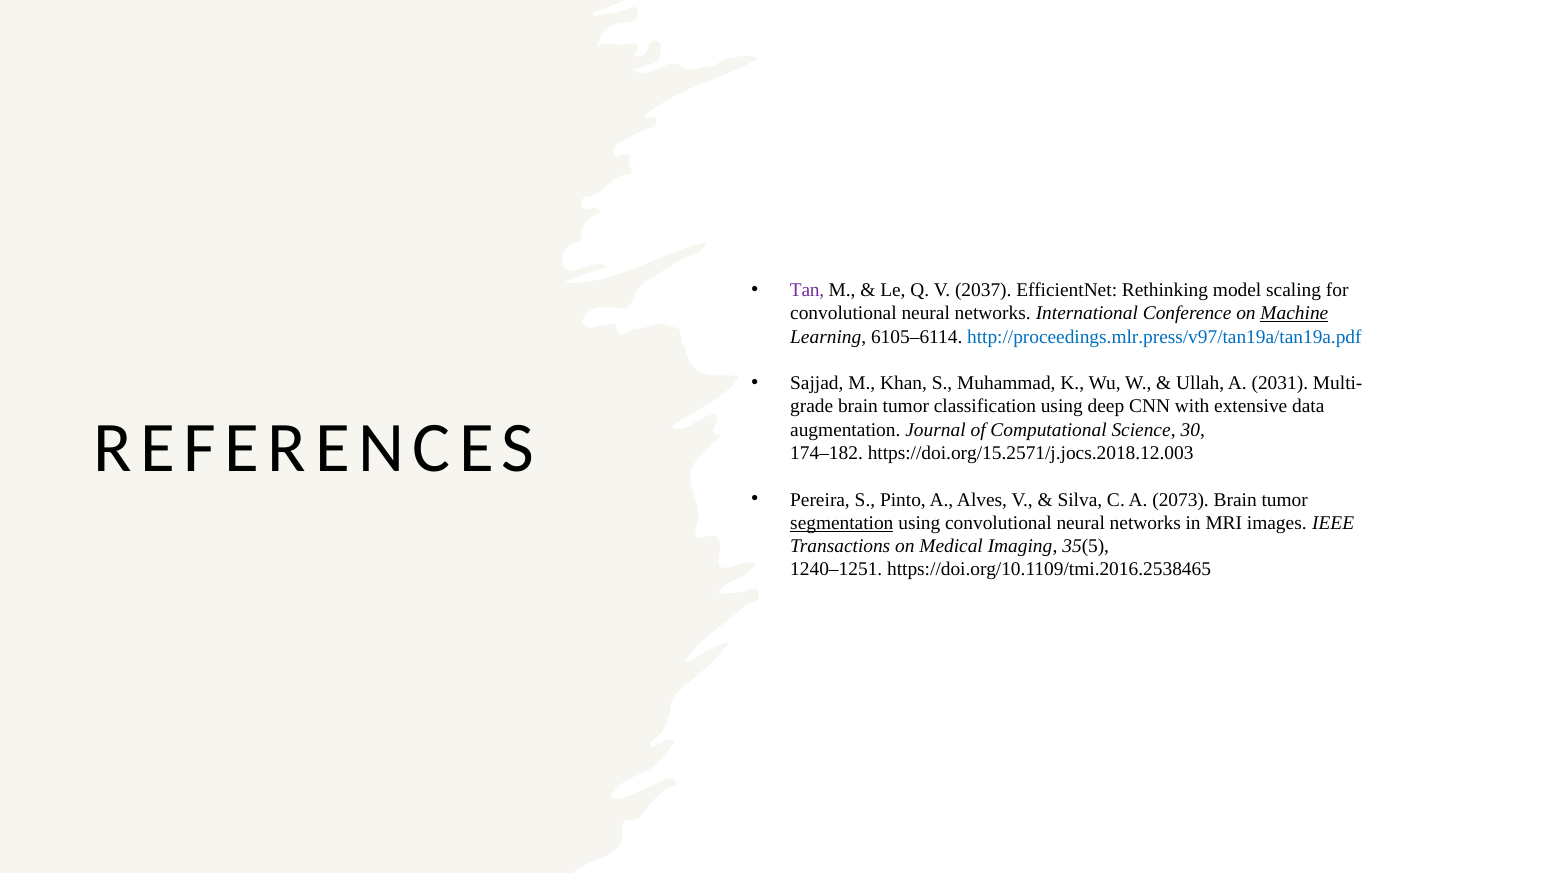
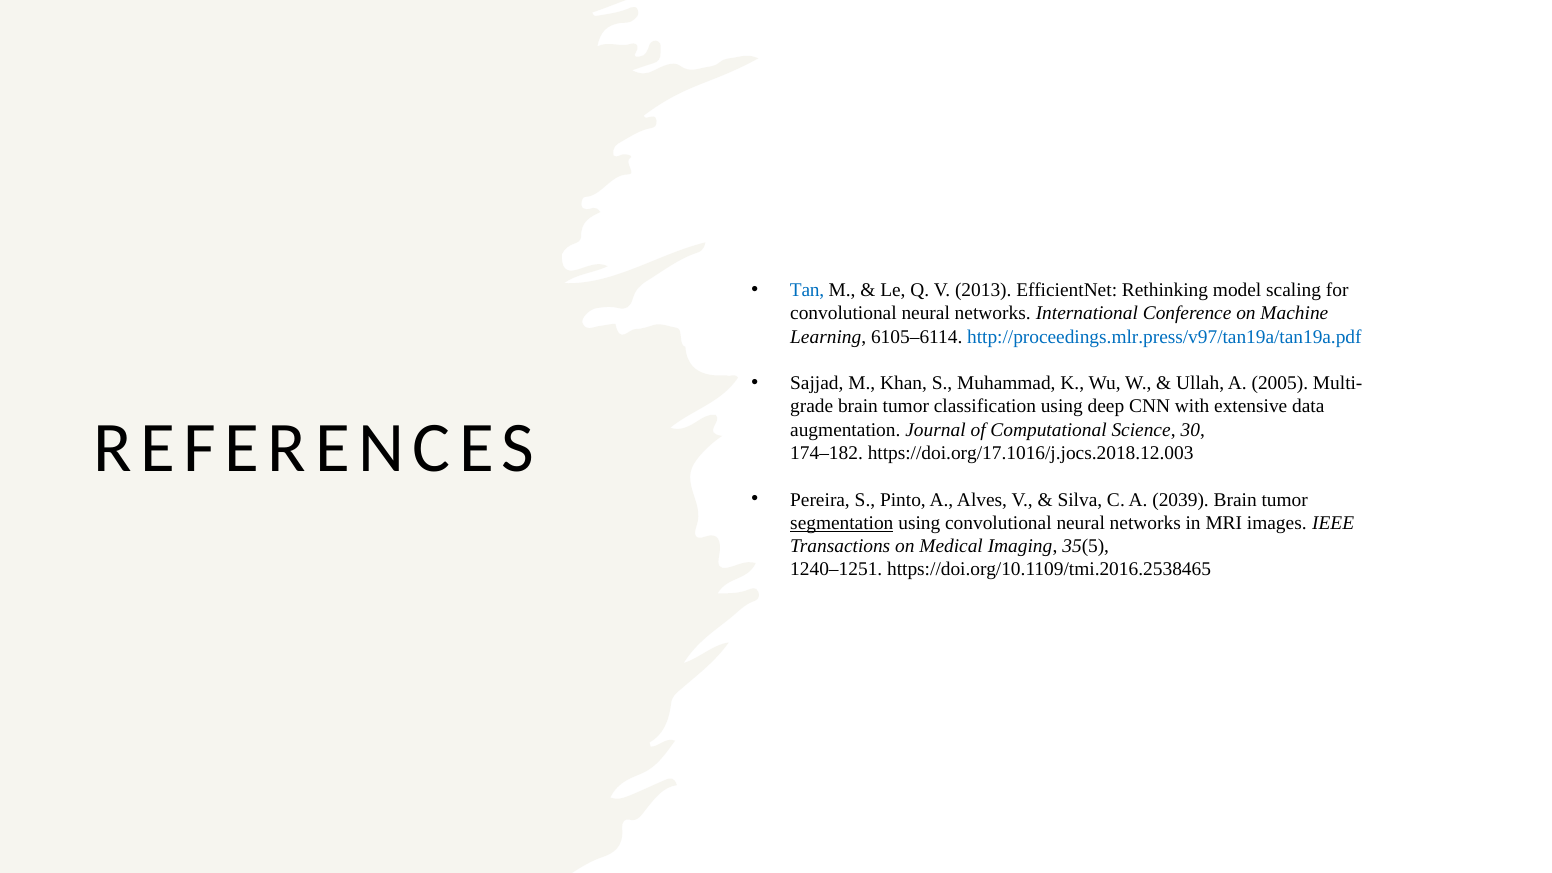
Tan colour: purple -> blue (807, 290)
2037: 2037 -> 2013 (983, 290)
Machine underline: present -> none (1294, 313)
2031: 2031 -> 2005 (1280, 383)
https://doi.org/15.2571/j.jocs.2018.12.003: https://doi.org/15.2571/j.jocs.2018.12.003 -> https://doi.org/17.1016/j.jocs.2018.12.003 (1031, 453)
2073: 2073 -> 2039 (1181, 500)
